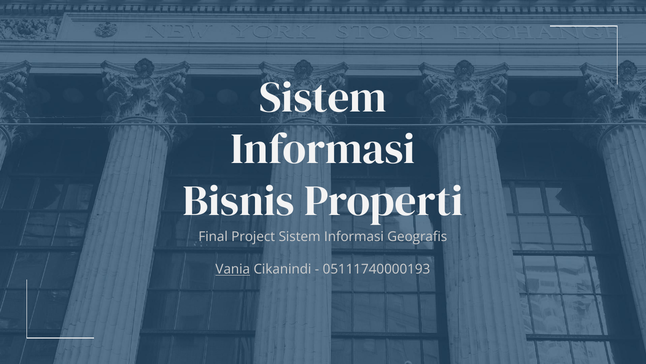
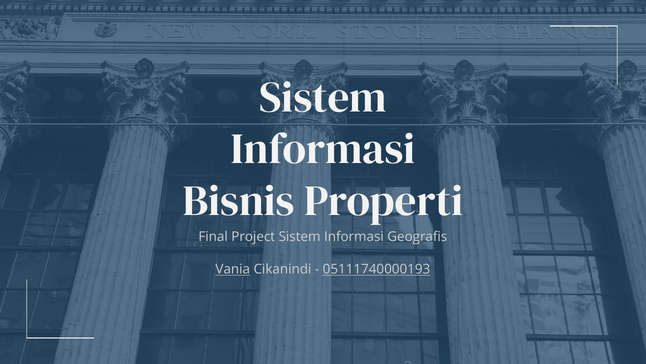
05111740000193 underline: none -> present (376, 269)
